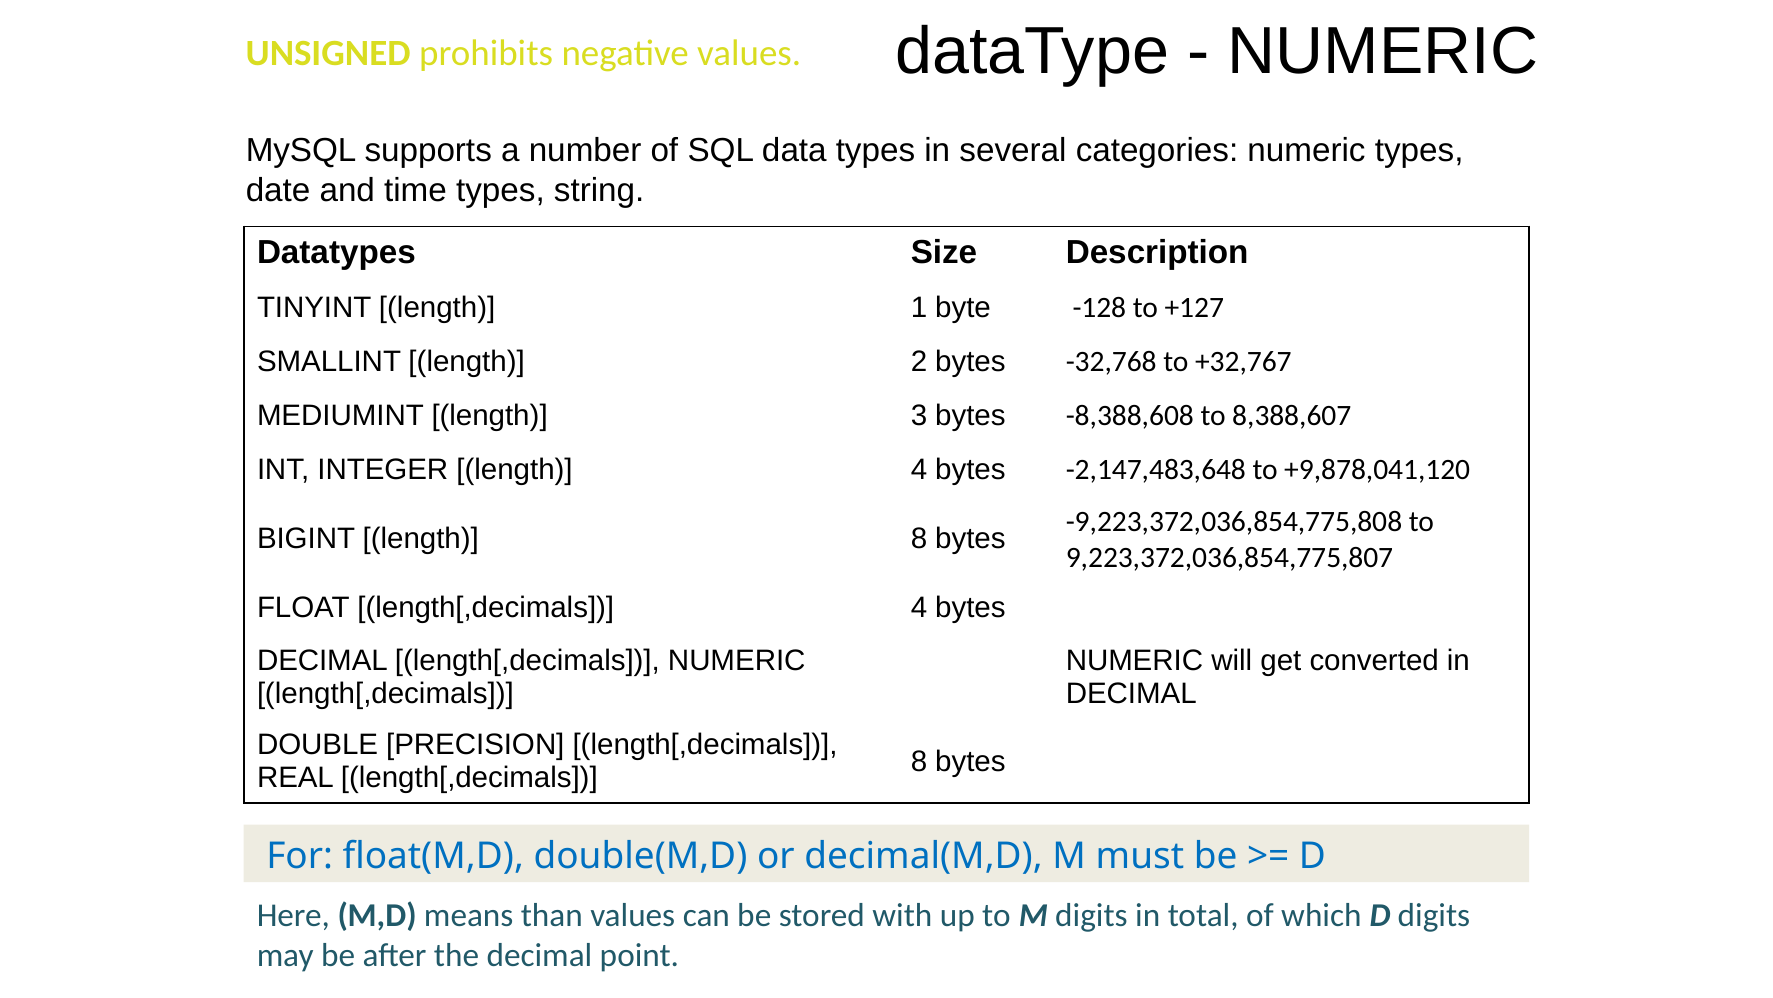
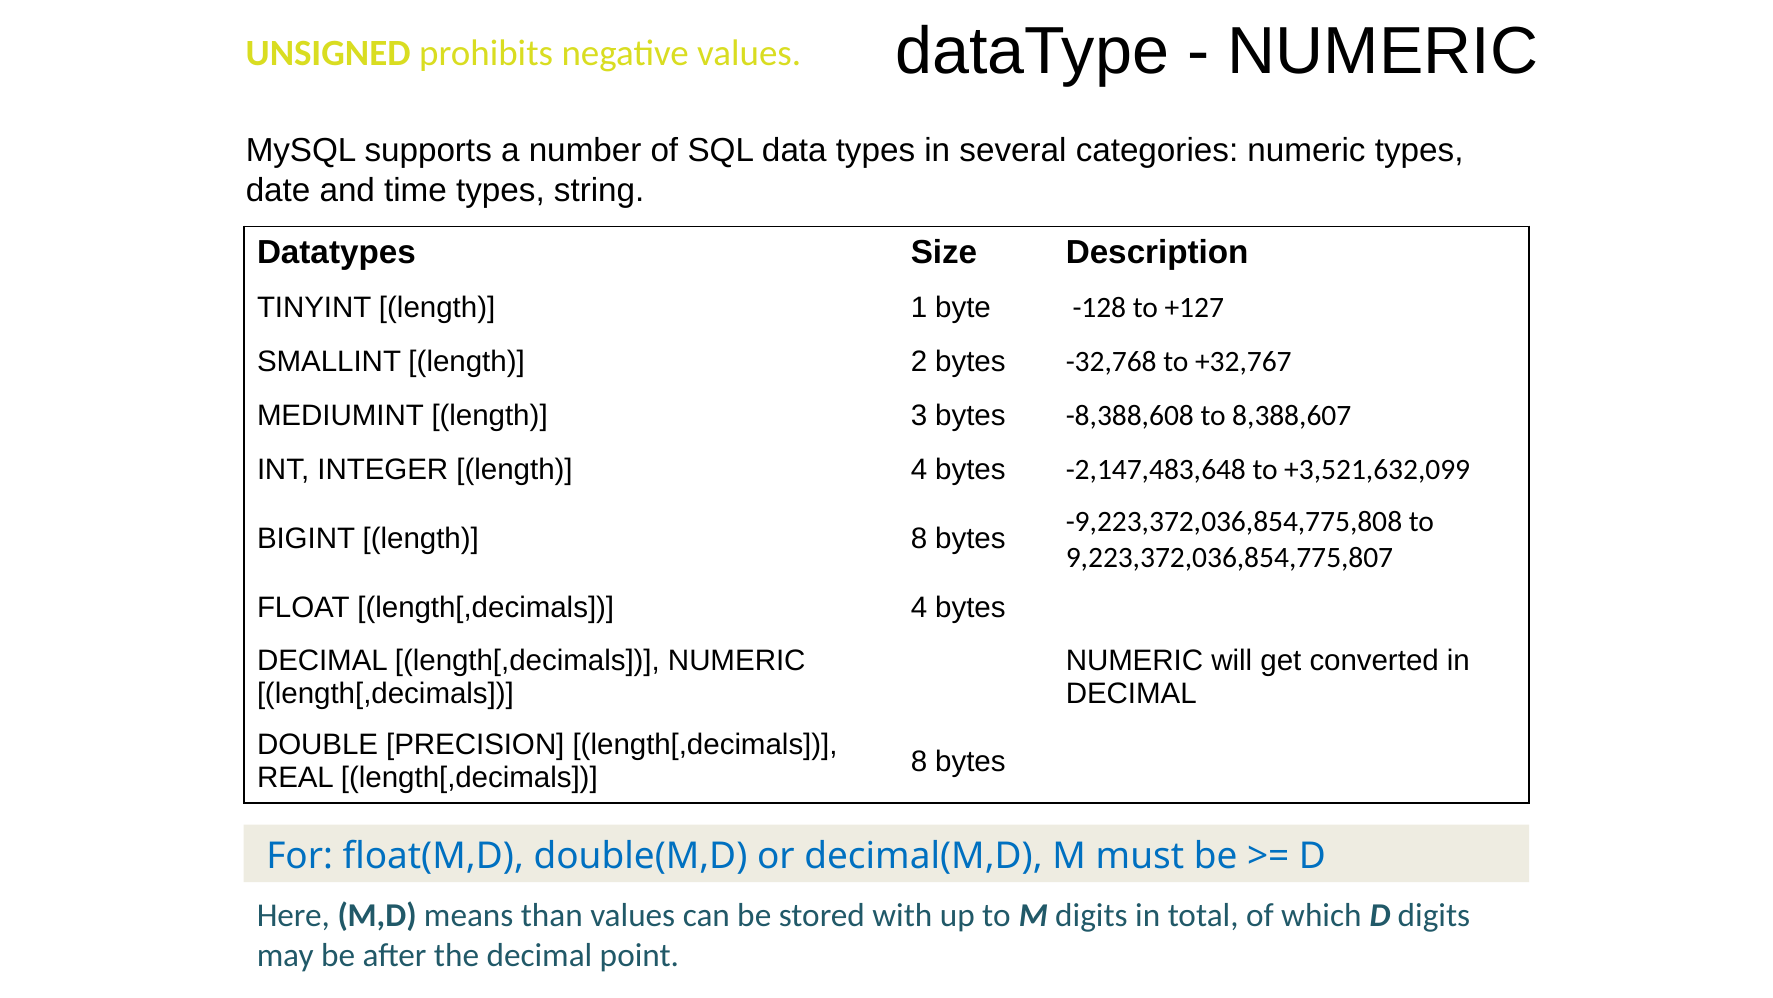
+9,878,041,120: +9,878,041,120 -> +3,521,632,099 (1377, 469)
